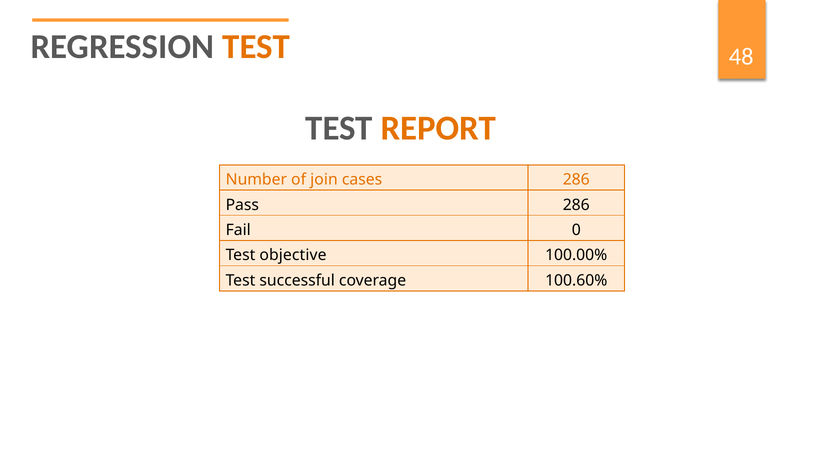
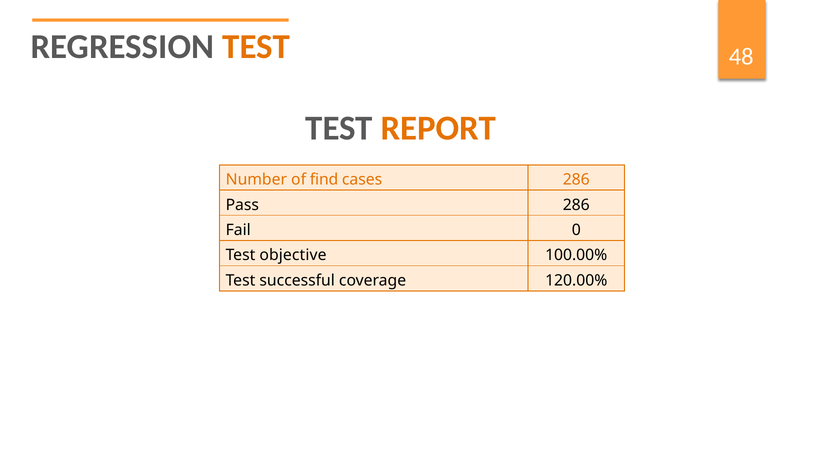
join: join -> find (324, 180)
100.60%: 100.60% -> 120.00% (576, 280)
